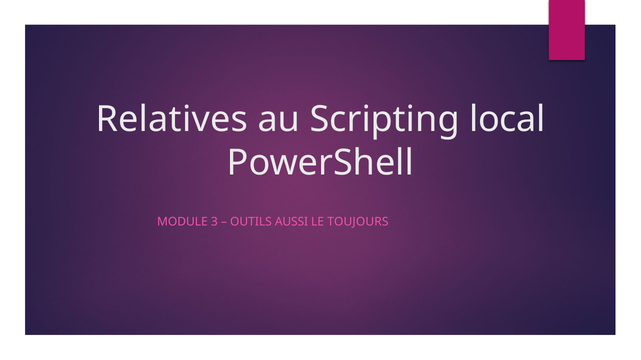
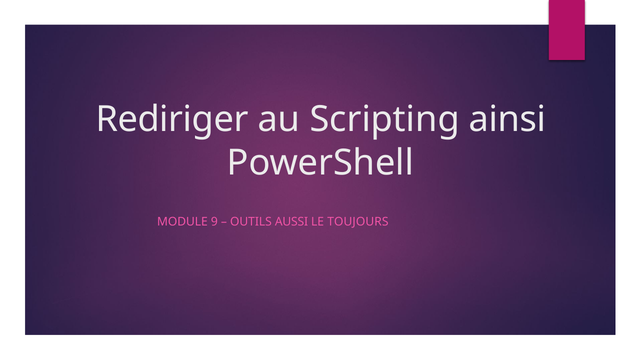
Relatives: Relatives -> Rediriger (172, 120)
local: local -> ainsi (507, 120)
3: 3 -> 9 (214, 222)
